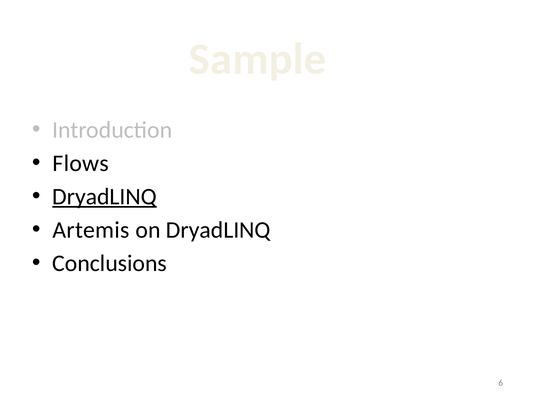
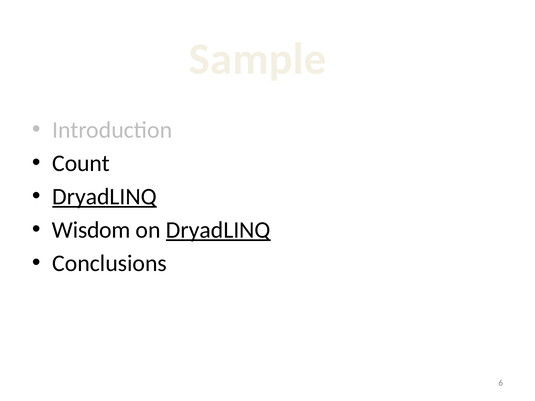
Flows: Flows -> Count (81, 163)
Artemis: Artemis -> Wisdom (91, 230)
DryadLINQ underline: none -> present (218, 230)
